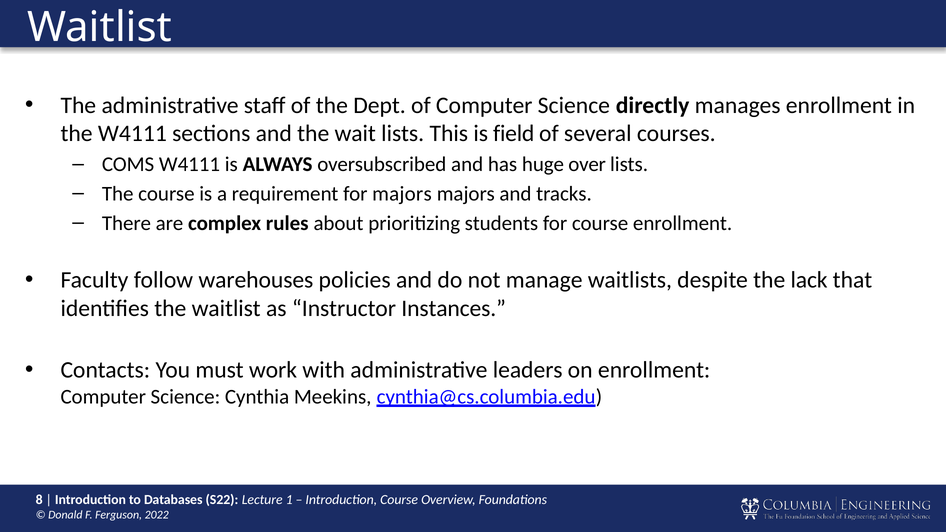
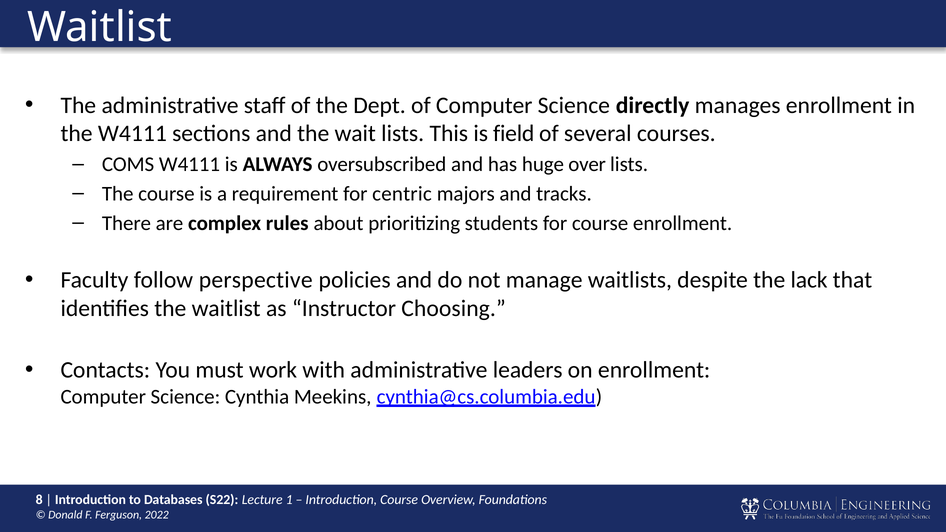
for majors: majors -> centric (402, 194)
warehouses: warehouses -> perspective (256, 280)
Instances: Instances -> Choosing (454, 309)
